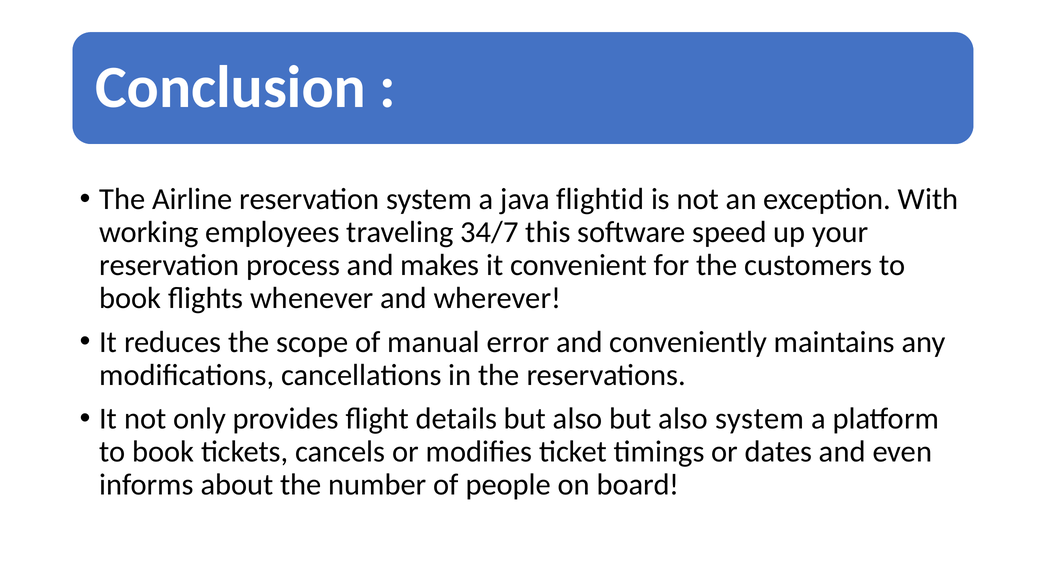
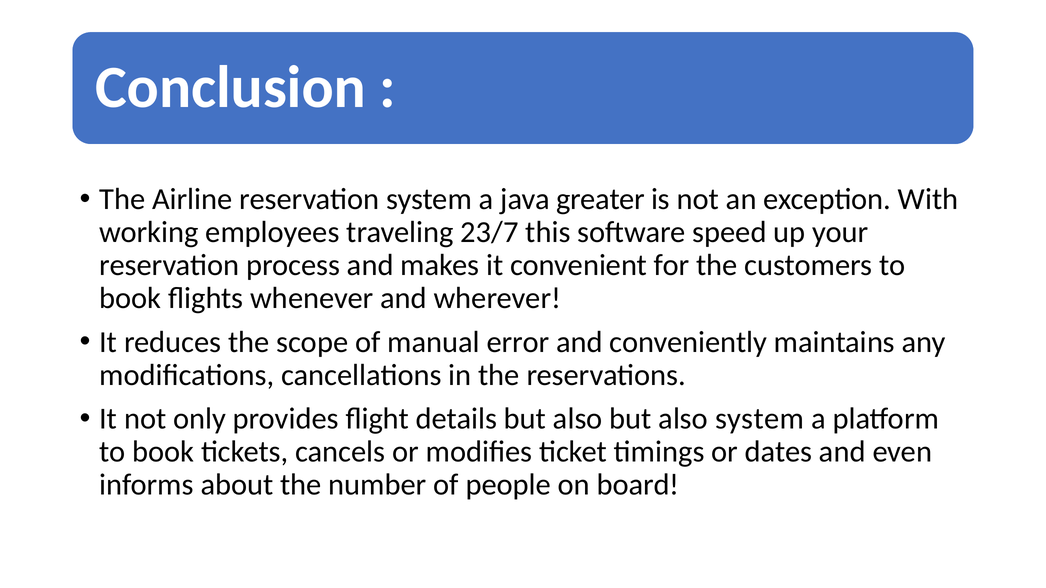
flightid: flightid -> greater (600, 200)
34/7: 34/7 -> 23/7 (489, 233)
